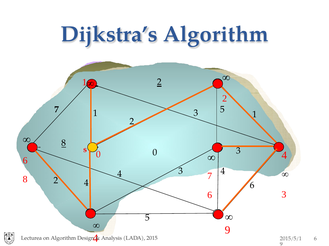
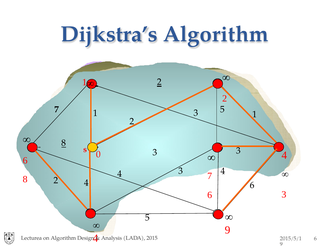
0: 0 -> 3 (155, 153)
